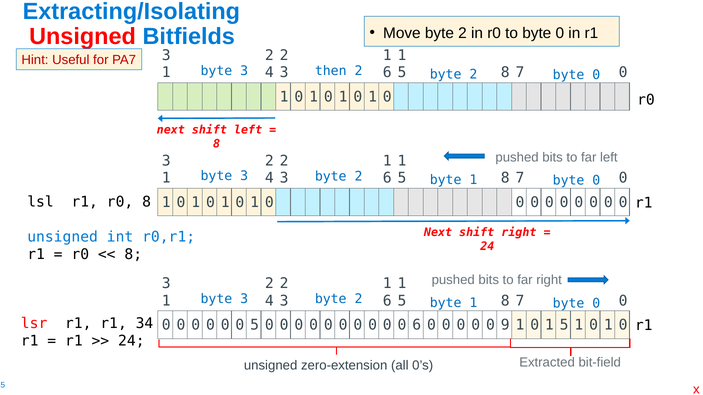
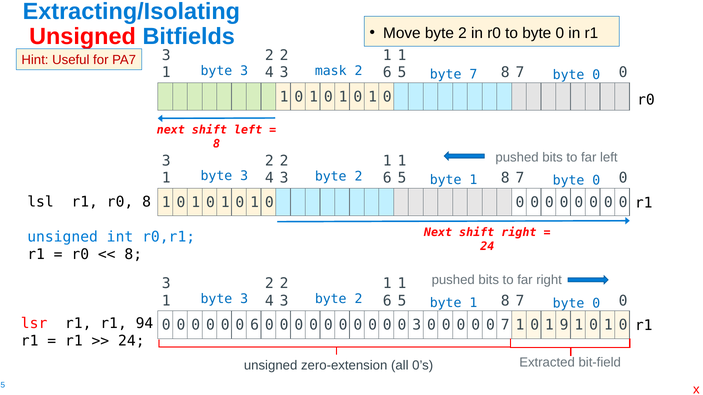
then: then -> mask (331, 71)
2: 2 -> 7 (473, 75)
34: 34 -> 94 (144, 324)
0 5: 5 -> 6 (255, 325)
6: 6 -> 3 (417, 325)
0 9: 9 -> 7 (505, 325)
0 1 5: 5 -> 9 (564, 325)
